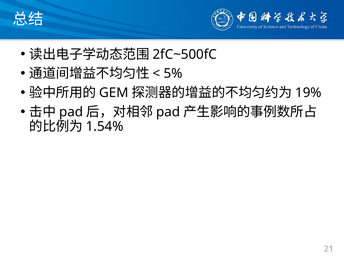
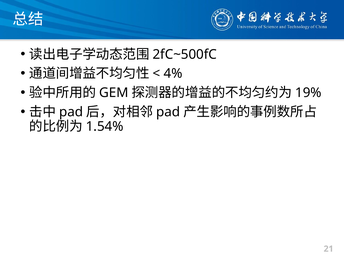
5%: 5% -> 4% (173, 74)
